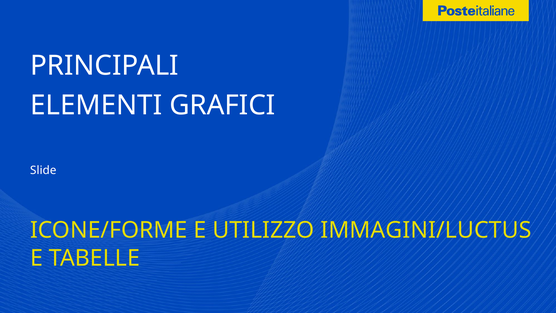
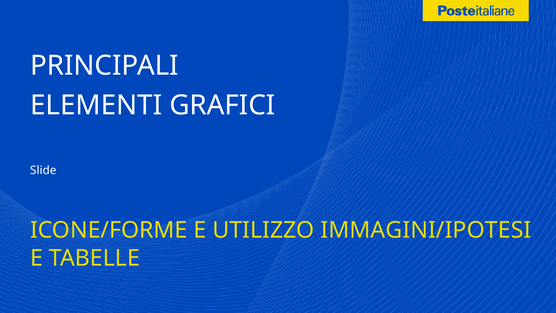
IMMAGINI/LUCTUS: IMMAGINI/LUCTUS -> IMMAGINI/IPOTESI (426, 230)
